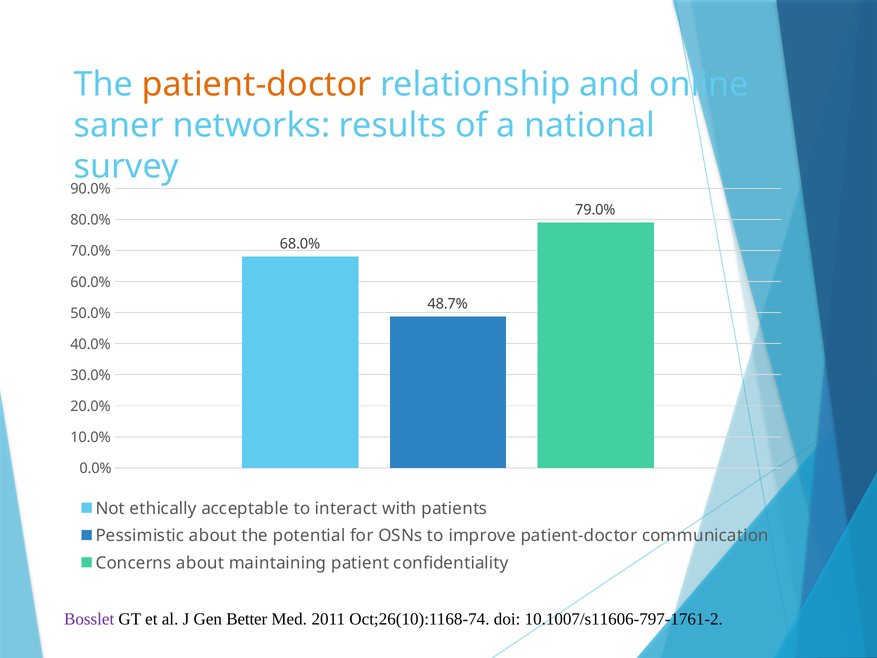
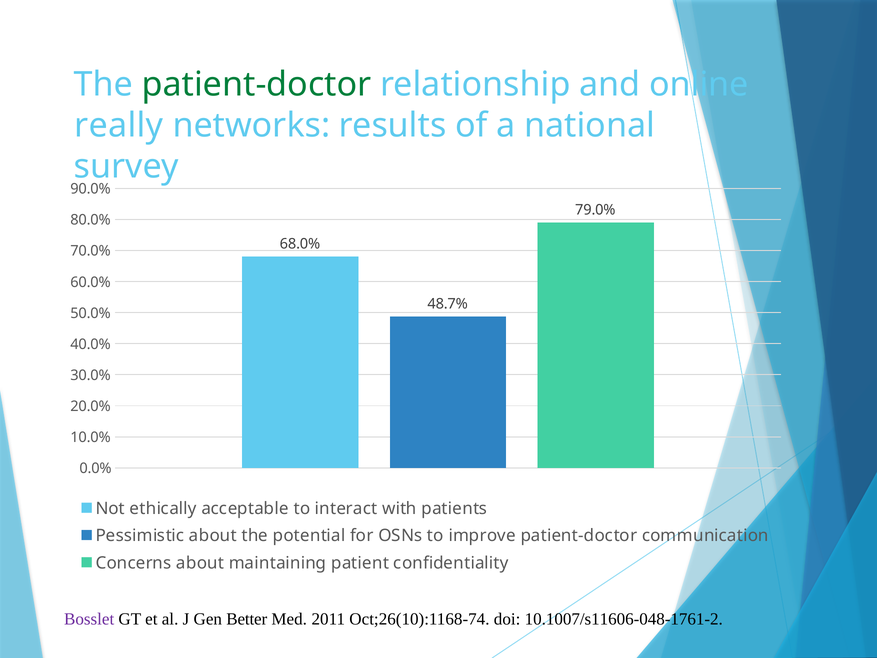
patient-doctor colour: orange -> green (257, 84)
saner: saner -> really (119, 125)
10.1007/s11606-797-1761-2: 10.1007/s11606-797-1761-2 -> 10.1007/s11606-048-1761-2 (624, 619)
